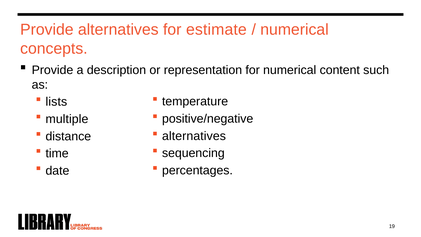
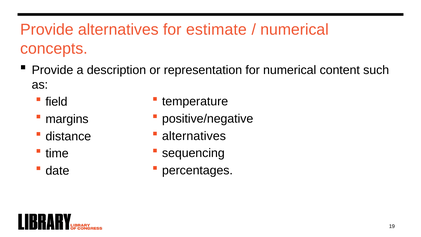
lists: lists -> field (56, 102)
multiple: multiple -> margins (67, 119)
